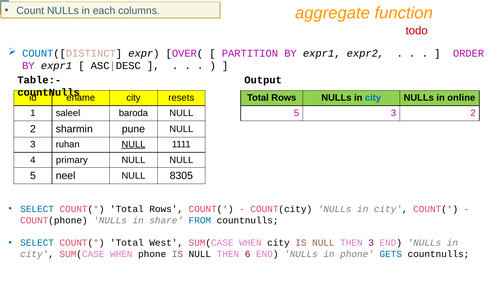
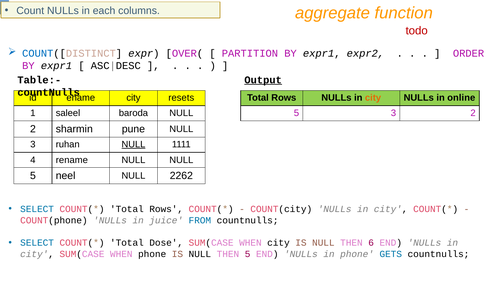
Output underline: none -> present (263, 80)
city colour: blue -> orange (373, 98)
primary: primary -> rename (72, 160)
8305: 8305 -> 2262 (181, 176)
share: share -> juice (166, 220)
West: West -> Dose (166, 242)
THEN 3: 3 -> 6 (371, 242)
THEN 6: 6 -> 5 (248, 254)
